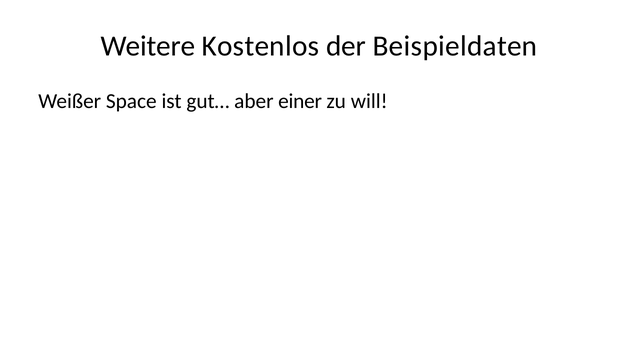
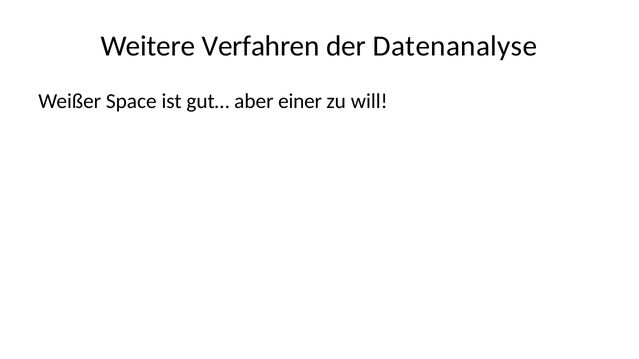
Kostenlos: Kostenlos -> Verfahren (261, 46)
Beispieldaten: Beispieldaten -> Datenanalyse (455, 46)
